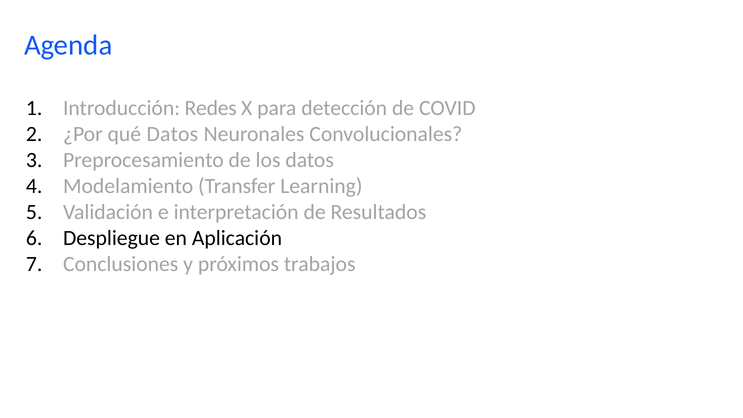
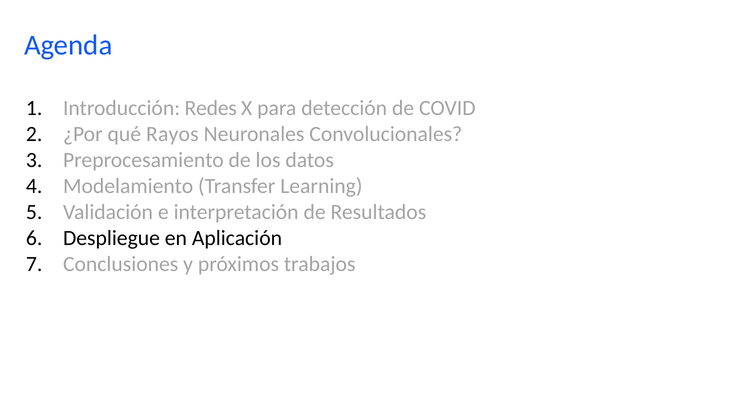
qué Datos: Datos -> Rayos (172, 134)
